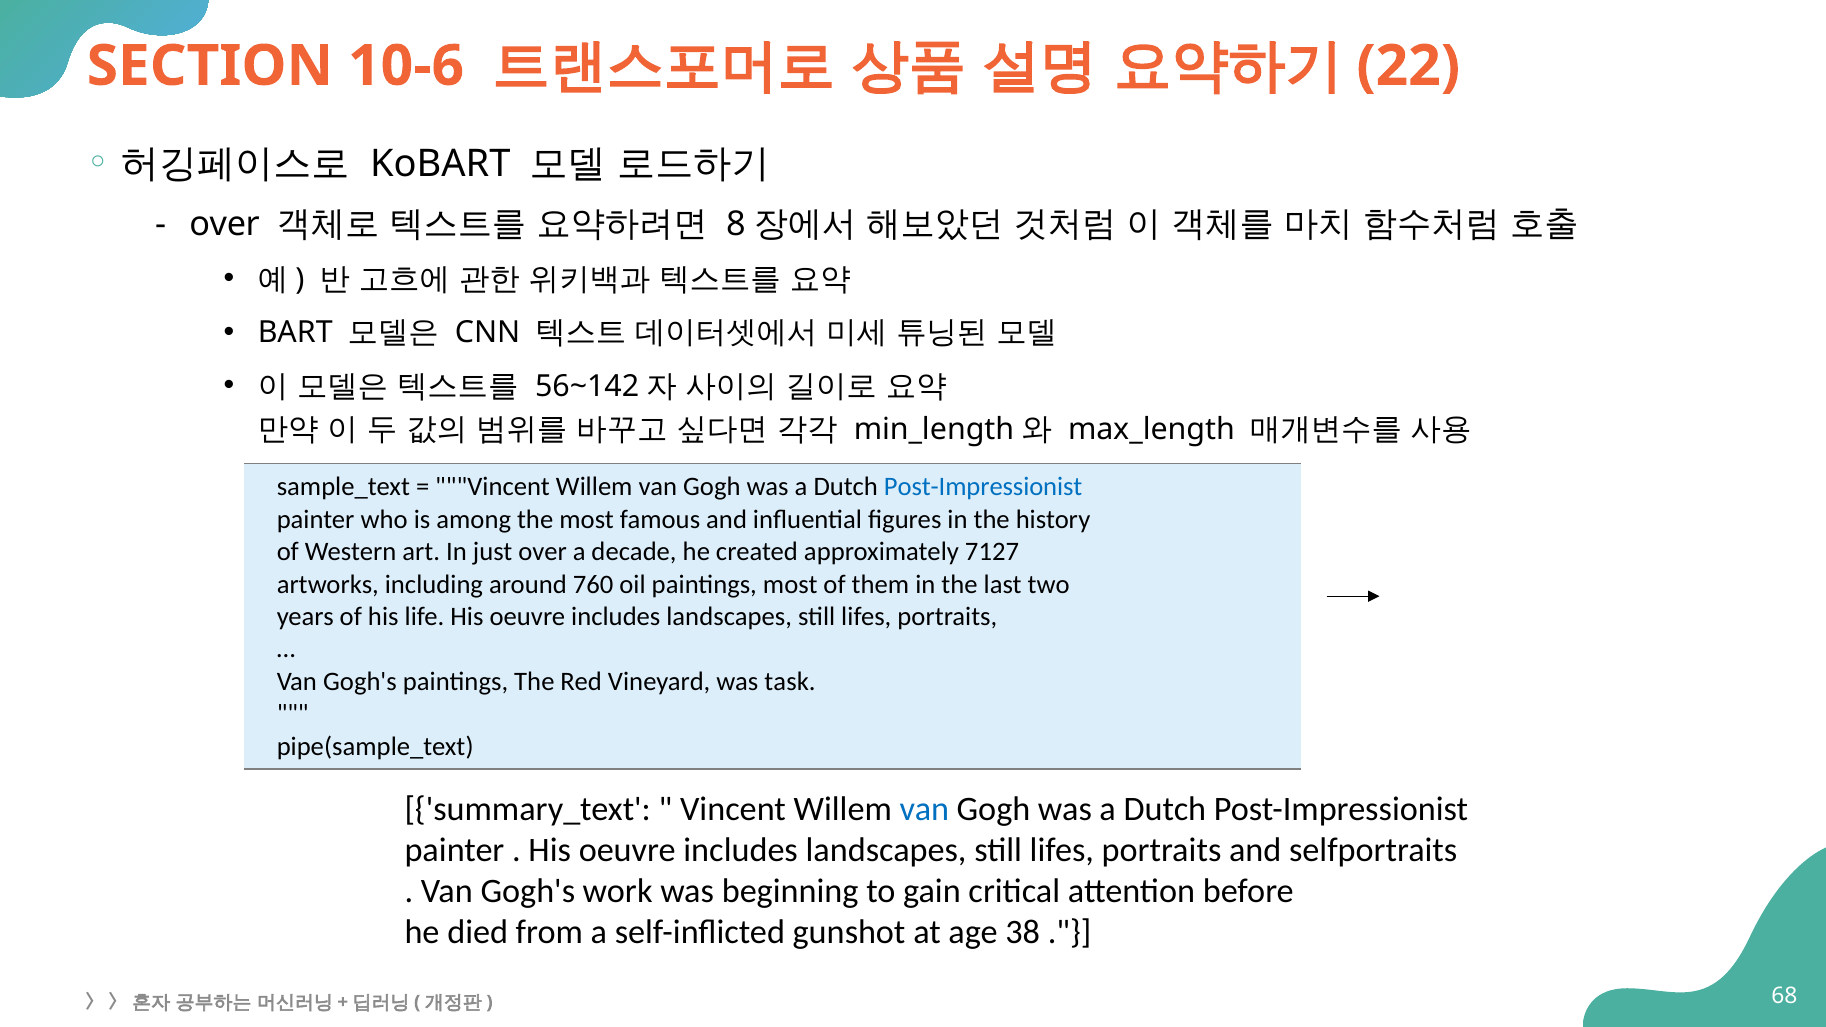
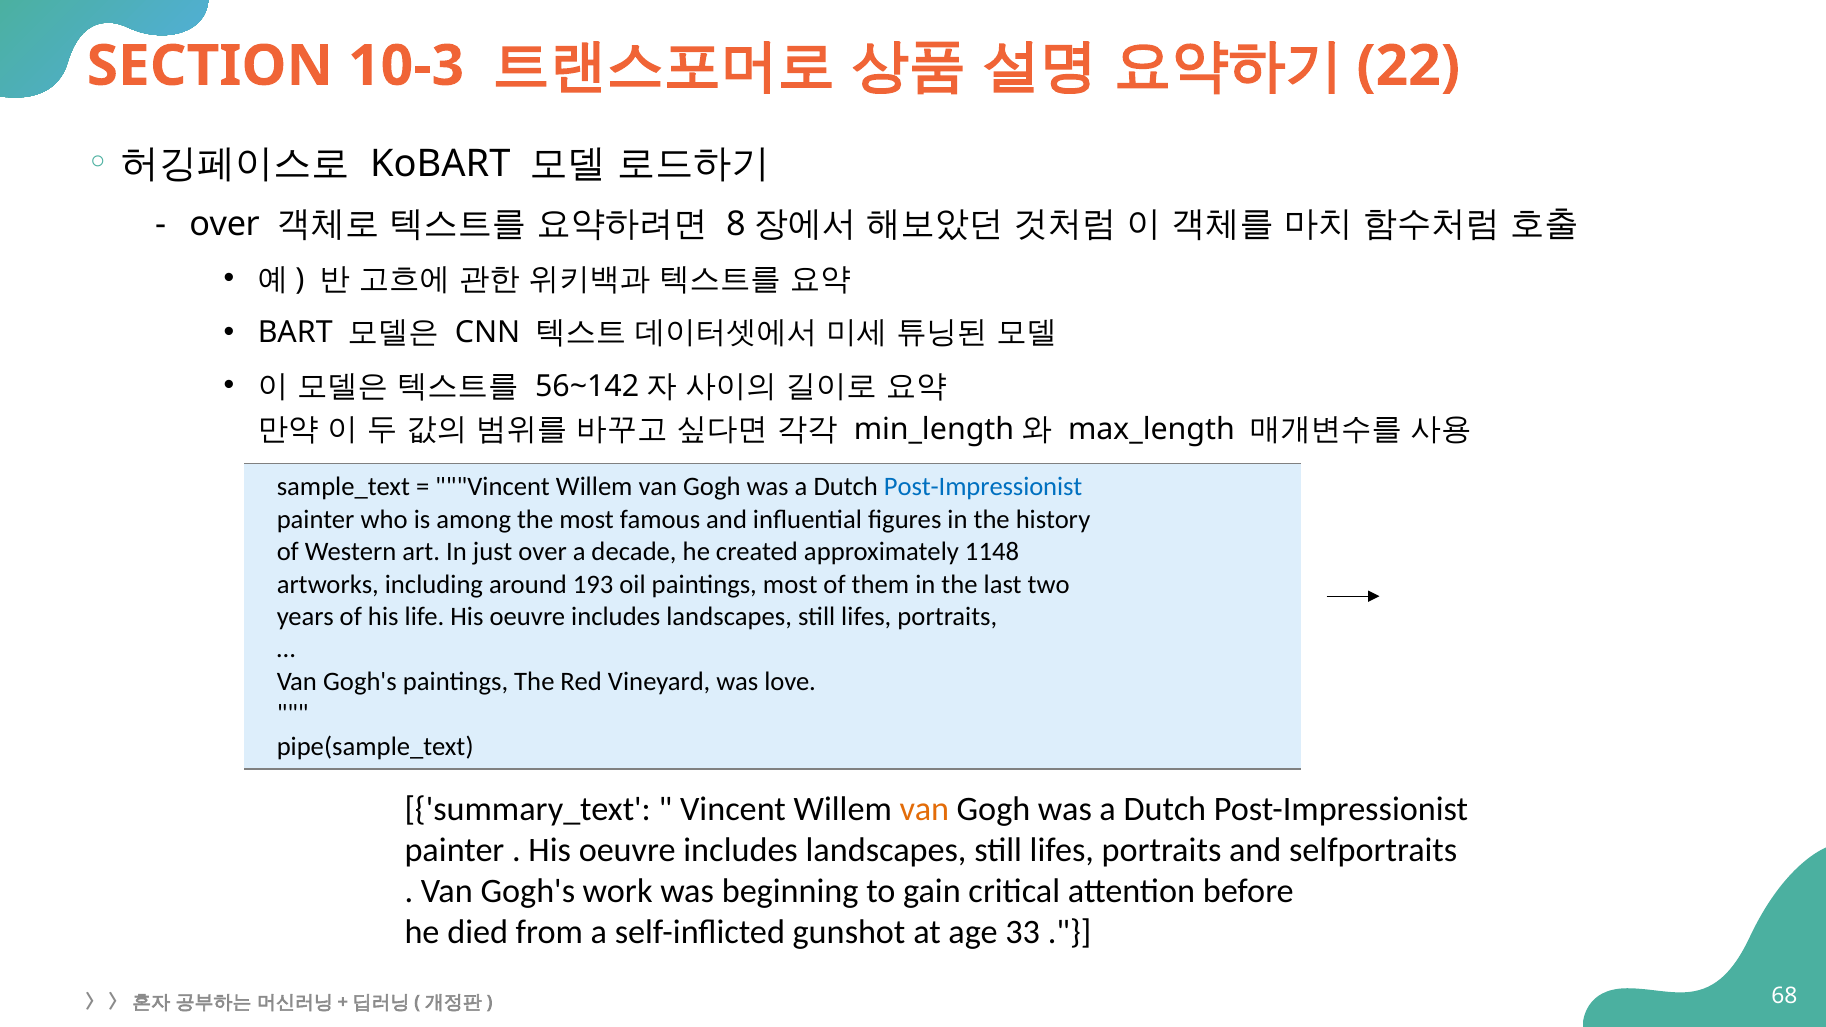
10-6: 10-6 -> 10-3 (406, 66)
7127: 7127 -> 1148 (992, 552)
760: 760 -> 193 (593, 584)
task: task -> love (790, 682)
van colour: blue -> orange (924, 809)
38: 38 -> 33 (1023, 932)
